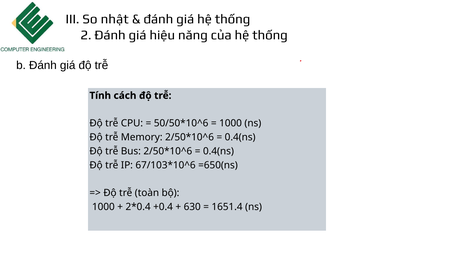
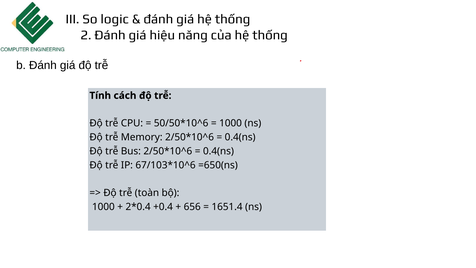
nhật: nhật -> logic (115, 19)
630: 630 -> 656 (192, 207)
